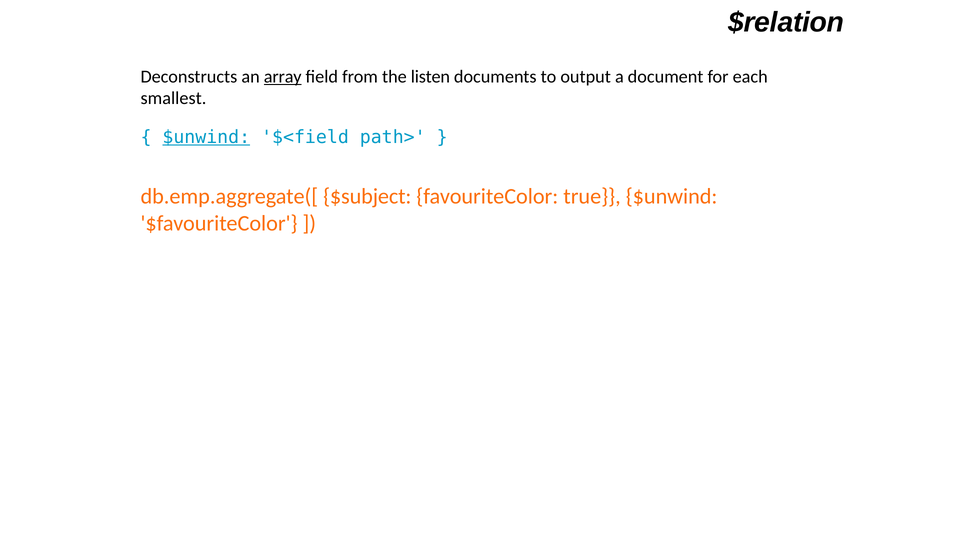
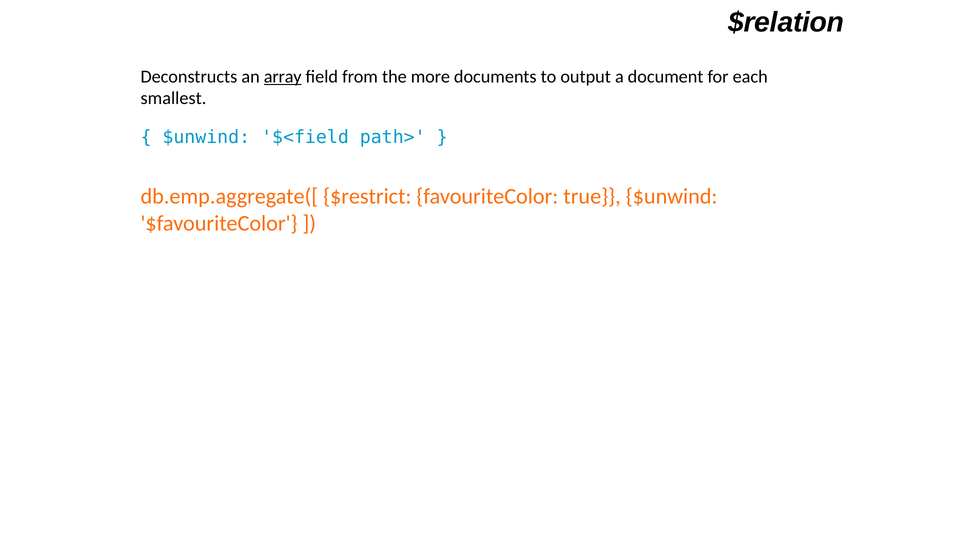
listen: listen -> more (430, 77)
$unwind underline: present -> none (206, 137)
$subject: $subject -> $restrict (367, 196)
